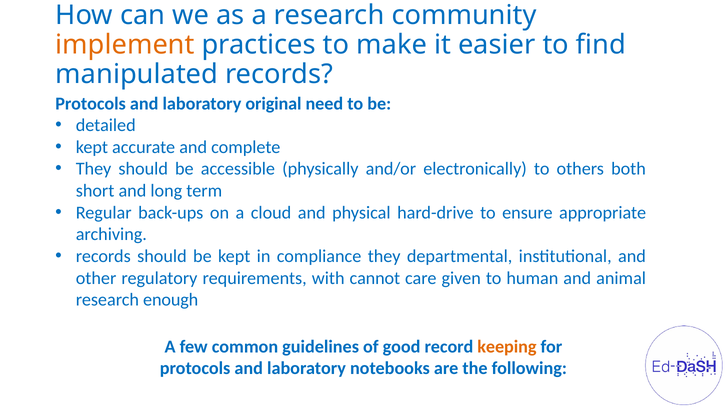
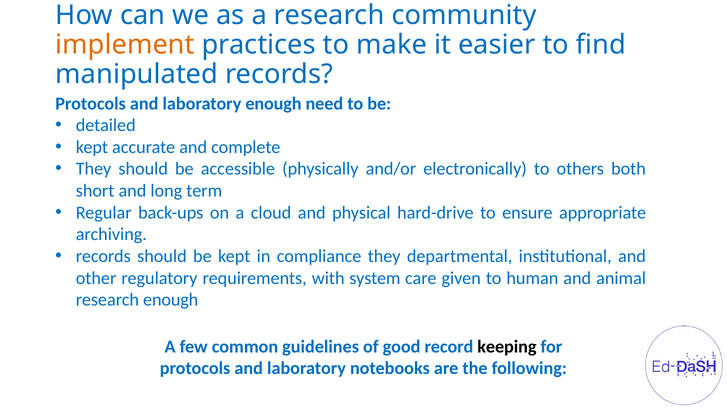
laboratory original: original -> enough (273, 103)
cannot: cannot -> system (375, 278)
keeping colour: orange -> black (507, 347)
